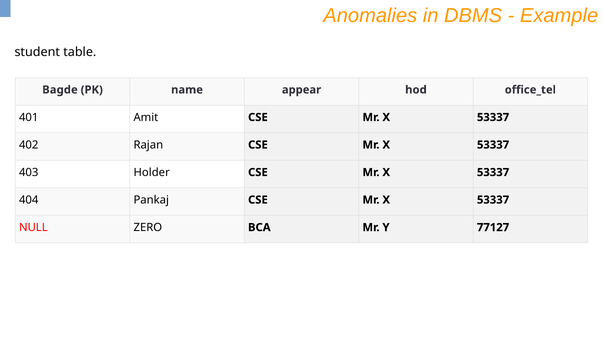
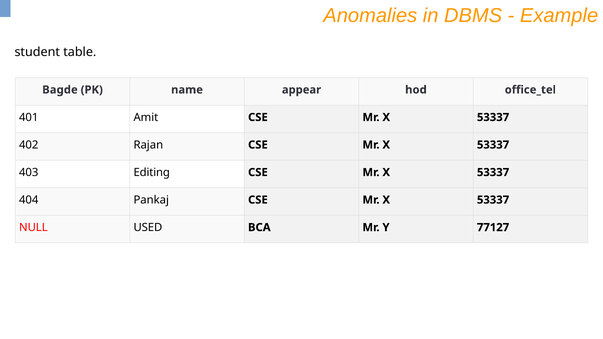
Holder: Holder -> Editing (152, 172)
ZERO: ZERO -> USED (148, 228)
